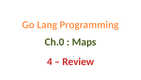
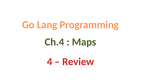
Ch.0: Ch.0 -> Ch.4 (54, 42)
